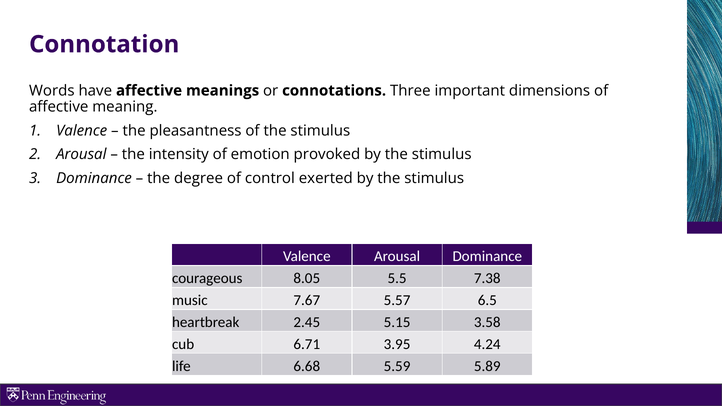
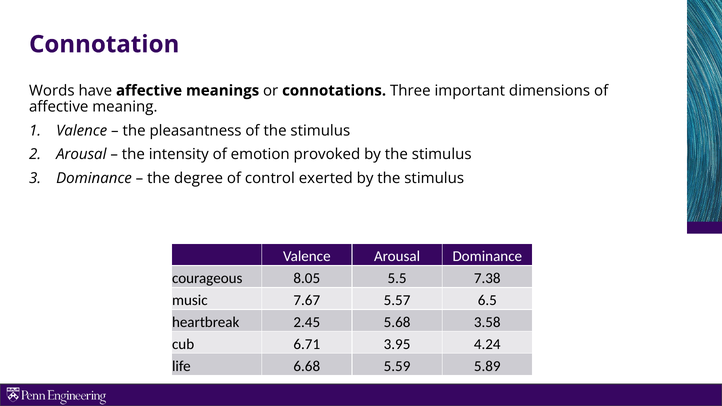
5.15: 5.15 -> 5.68 (397, 322)
